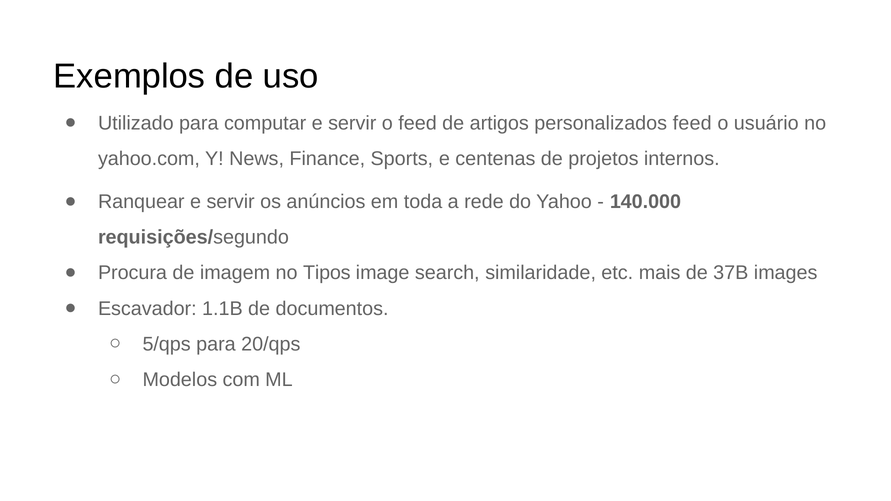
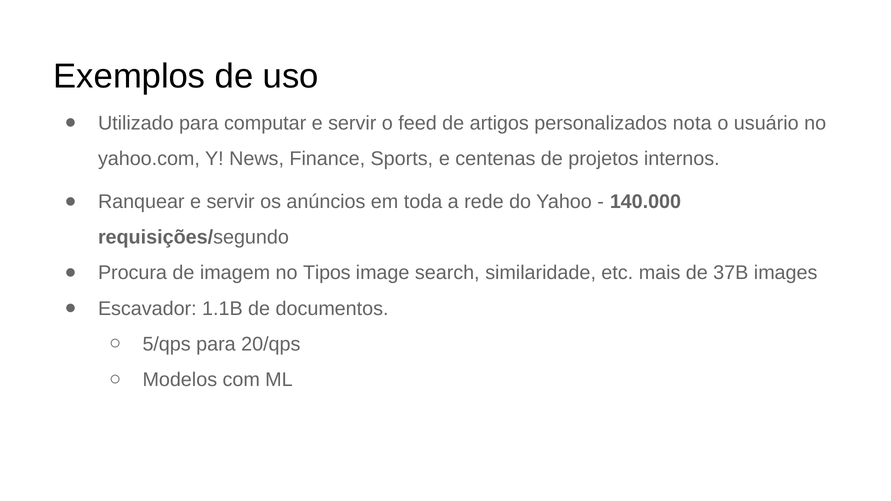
personalizados feed: feed -> nota (692, 123)
